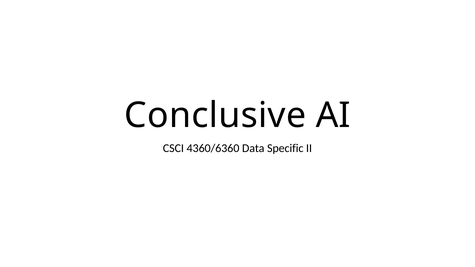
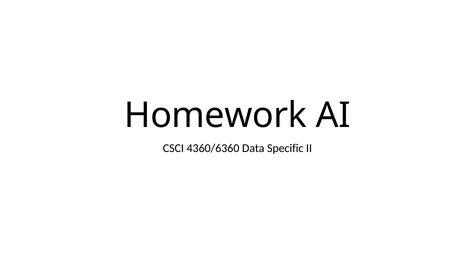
Conclusive: Conclusive -> Homework (216, 116)
